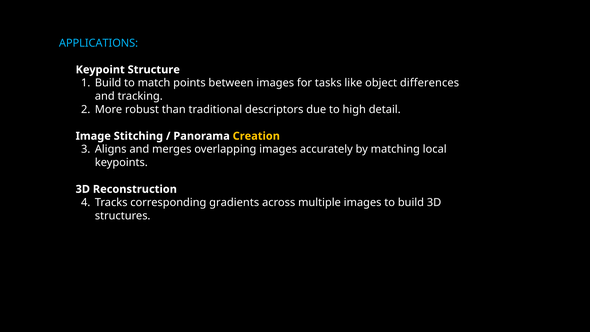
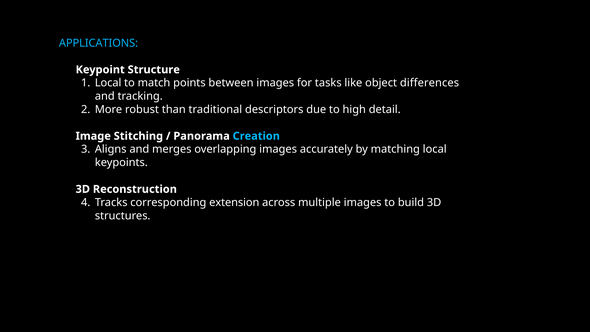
Build: Build -> Local (108, 83)
Creation colour: yellow -> light blue (256, 136)
gradients: gradients -> extension (234, 202)
